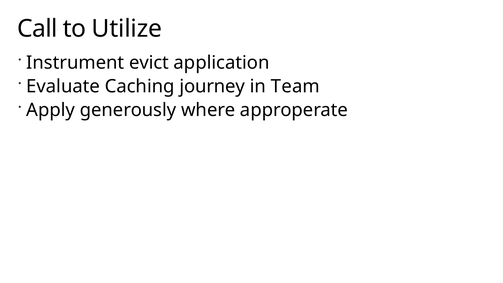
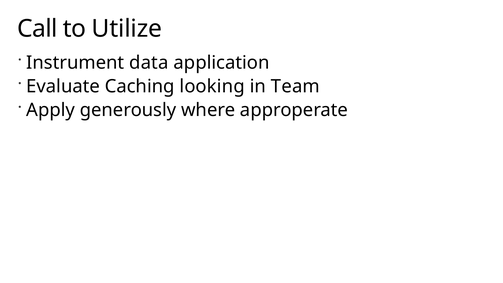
evict: evict -> data (149, 63)
journey: journey -> looking (212, 86)
